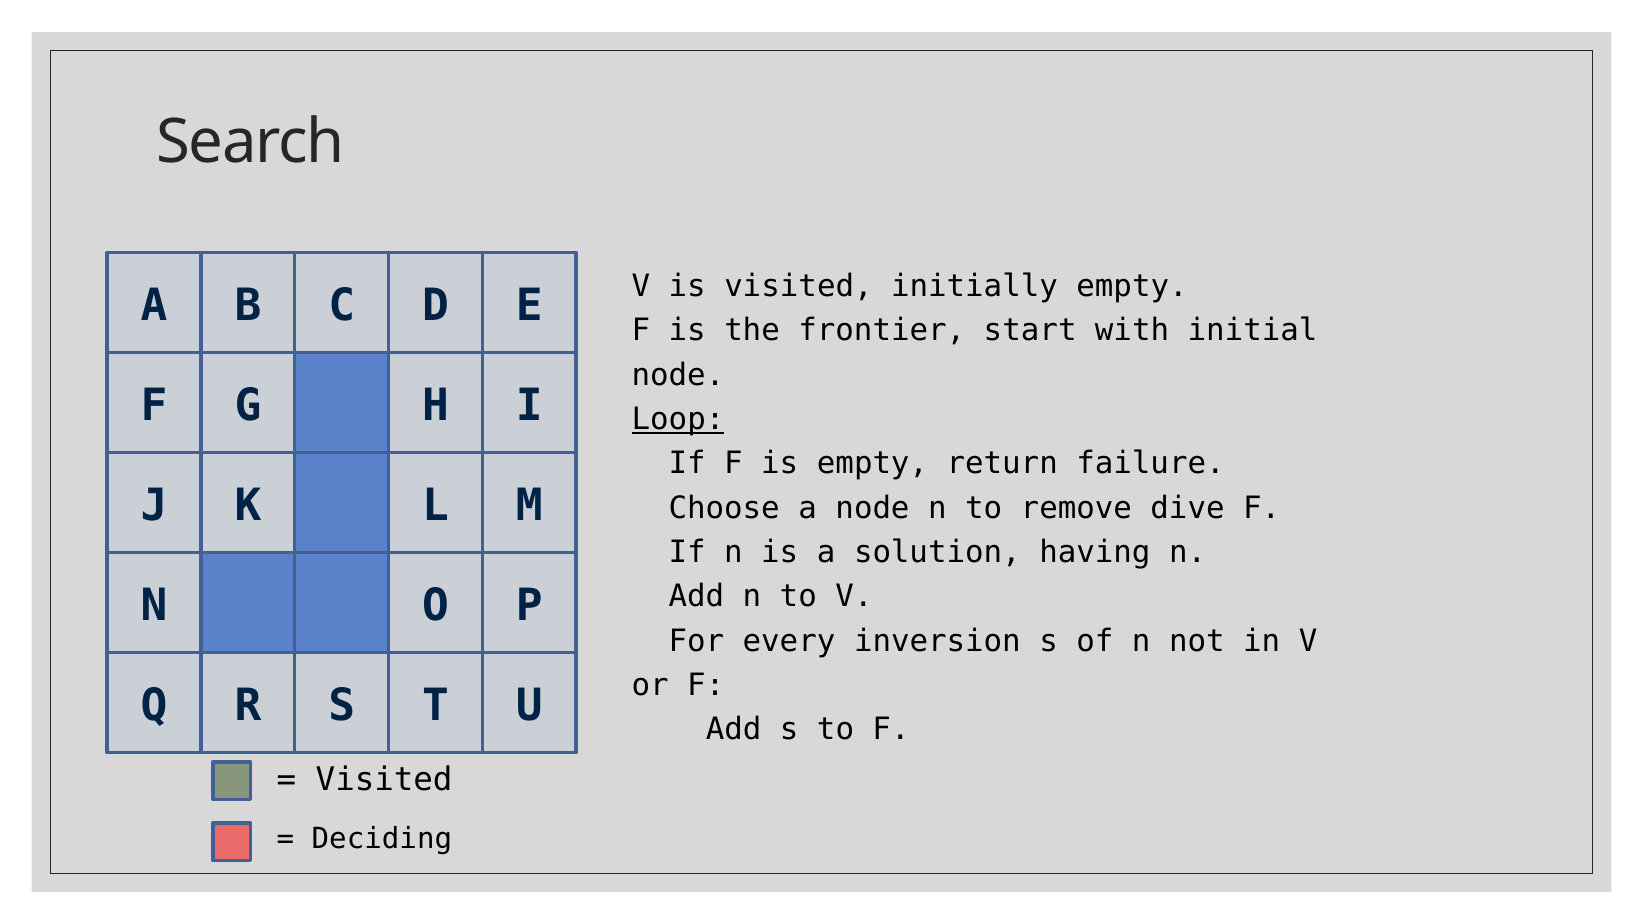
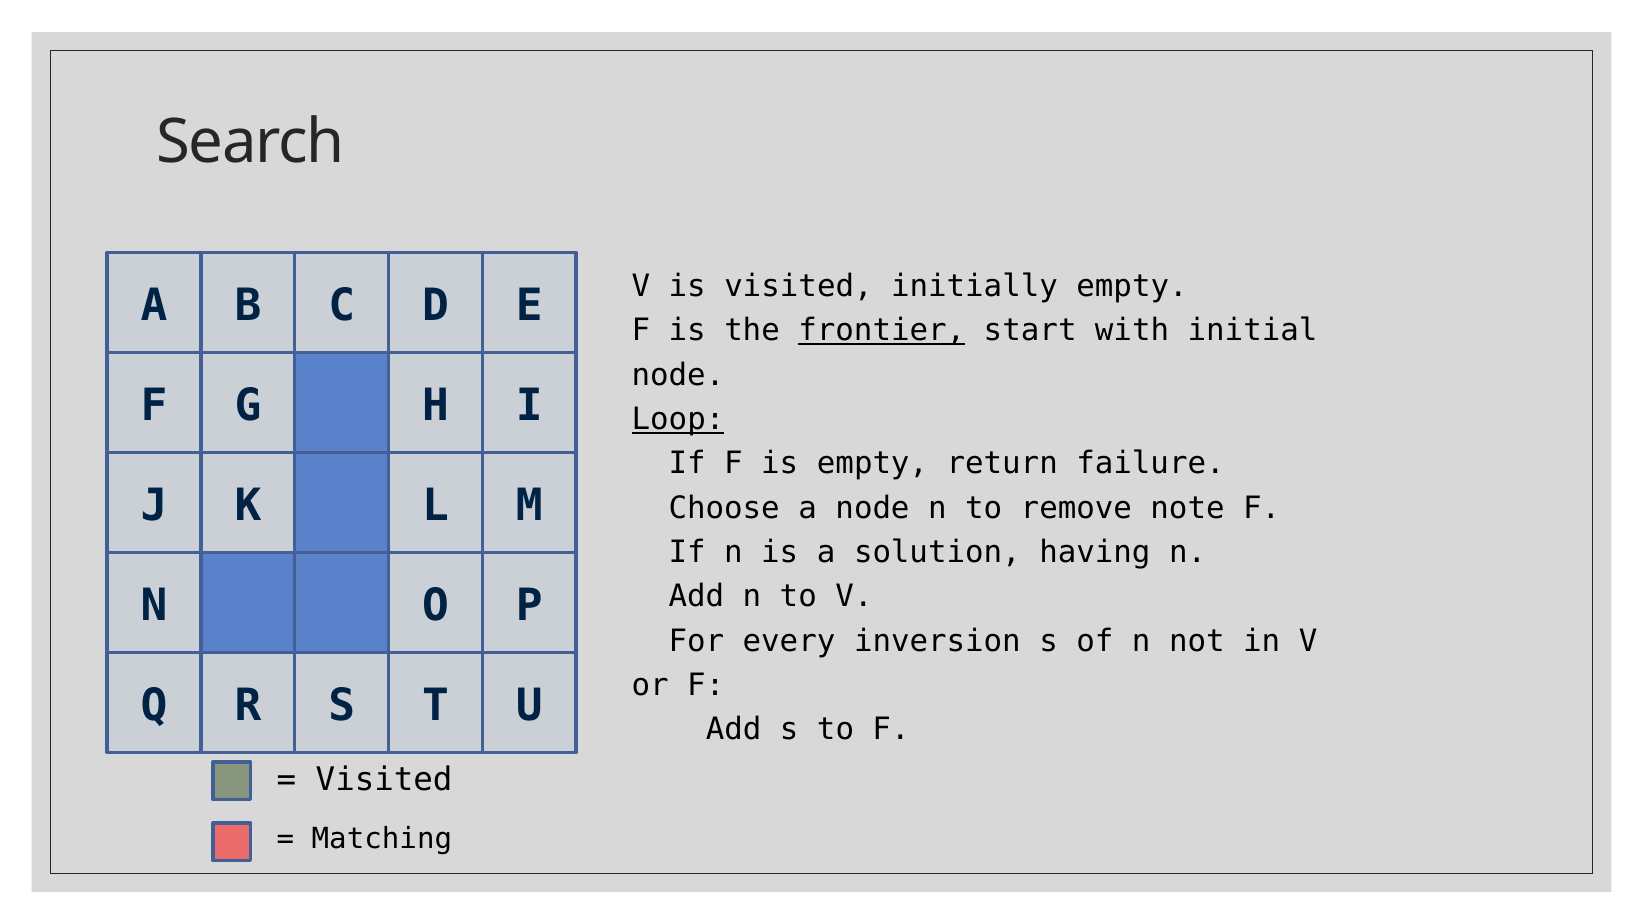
frontier underline: none -> present (882, 331)
dive: dive -> note (1188, 508)
Deciding: Deciding -> Matching (382, 839)
